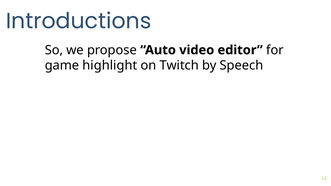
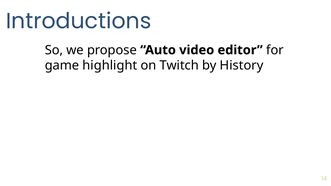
Speech: Speech -> History (241, 66)
